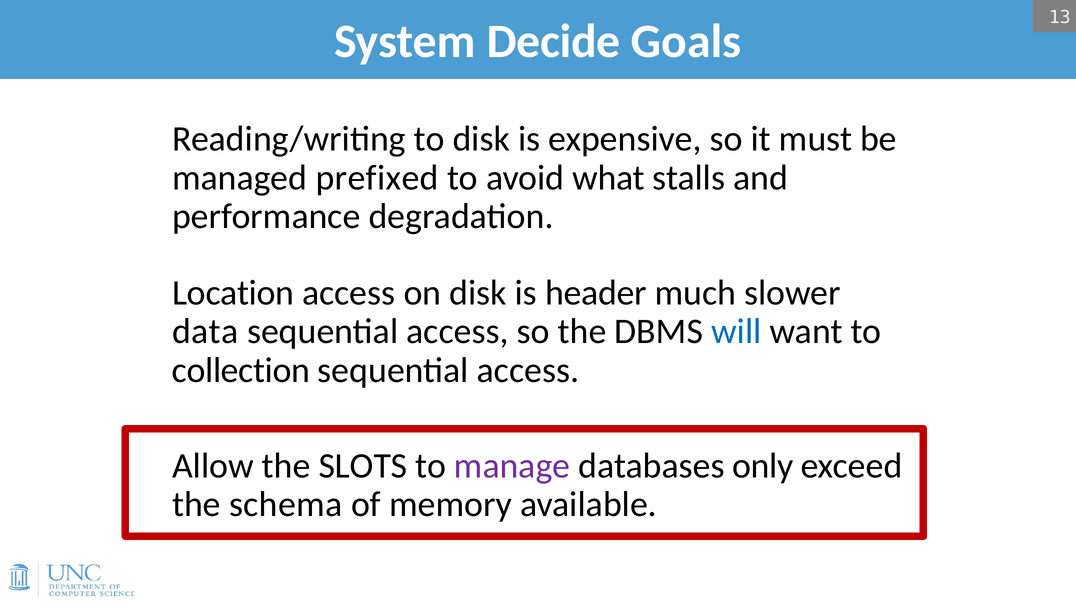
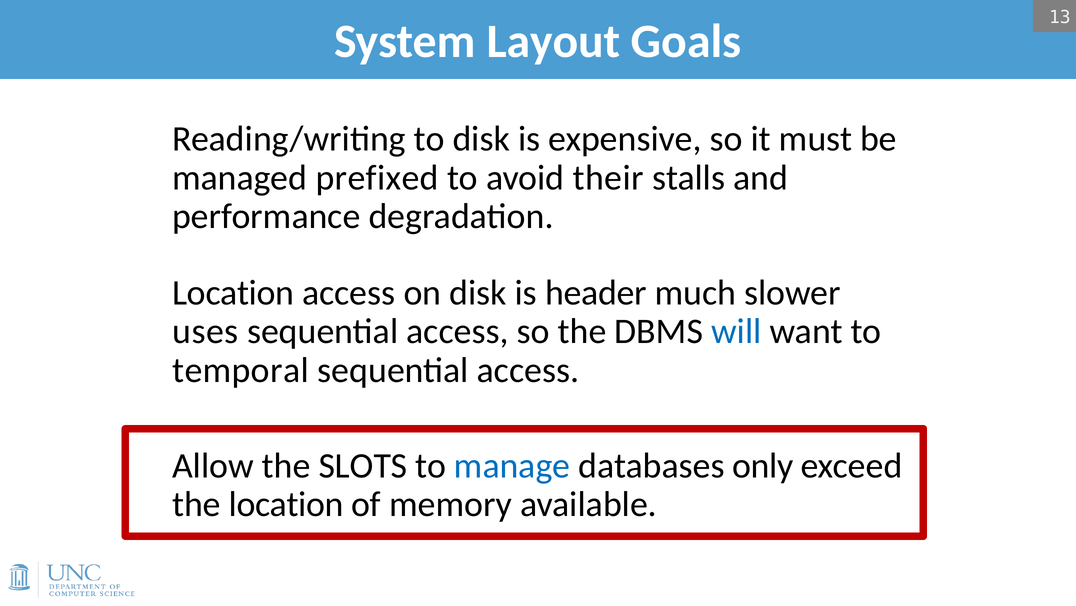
Decide: Decide -> Layout (553, 42)
what: what -> their (608, 178)
data: data -> uses (205, 331)
collection: collection -> temporal (241, 370)
manage colour: purple -> blue (512, 465)
the schema: schema -> location (286, 504)
